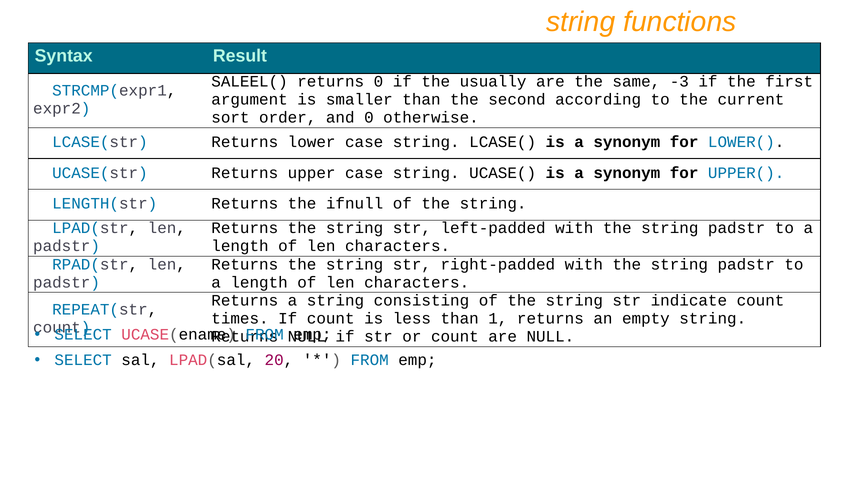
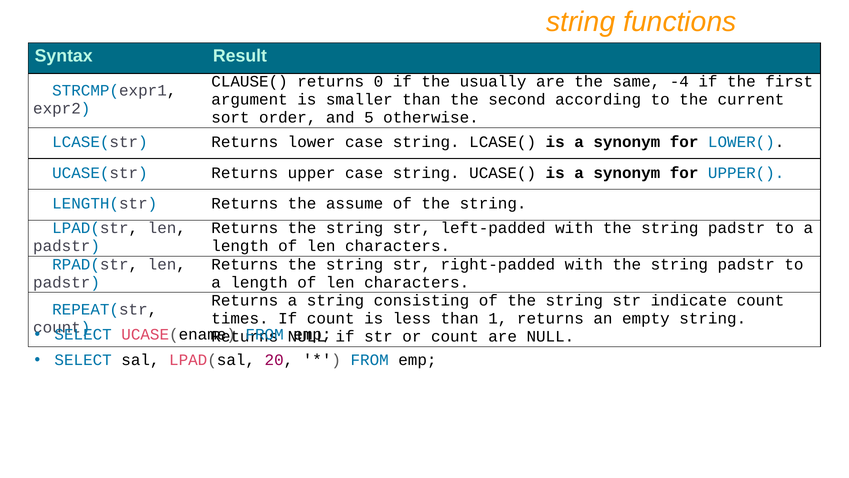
SALEEL(: SALEEL( -> CLAUSE( (250, 81)
-3: -3 -> -4 (679, 81)
and 0: 0 -> 5 (369, 118)
ifnull: ifnull -> assume (355, 204)
